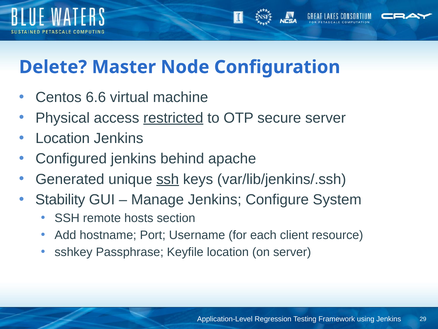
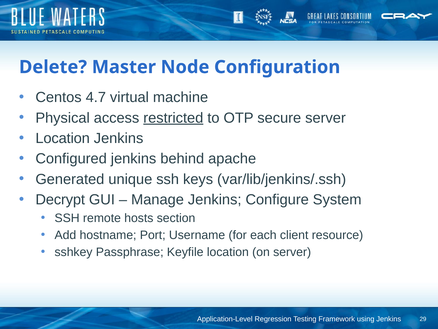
6.6: 6.6 -> 4.7 (96, 97)
ssh underline: present -> none (168, 179)
Stability: Stability -> Decrypt (60, 199)
